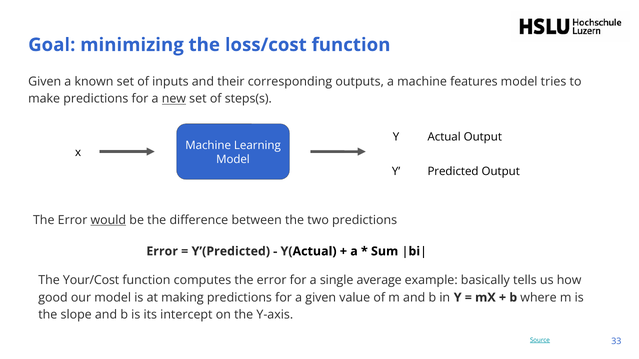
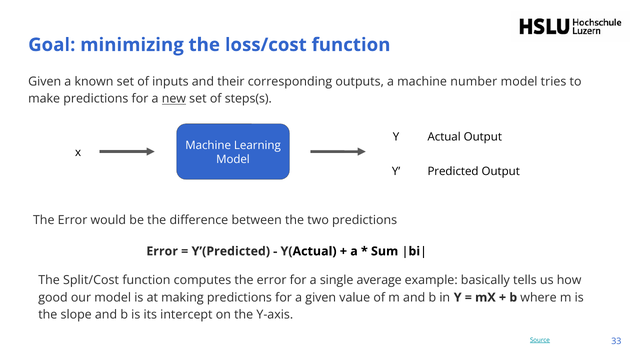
features: features -> number (474, 82)
would underline: present -> none (108, 220)
Your/Cost: Your/Cost -> Split/Cost (91, 281)
